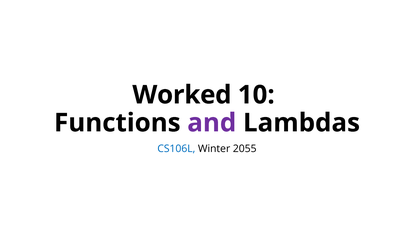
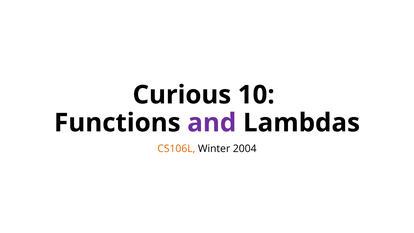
Worked: Worked -> Curious (182, 95)
CS106L colour: blue -> orange (176, 149)
2055: 2055 -> 2004 (245, 149)
